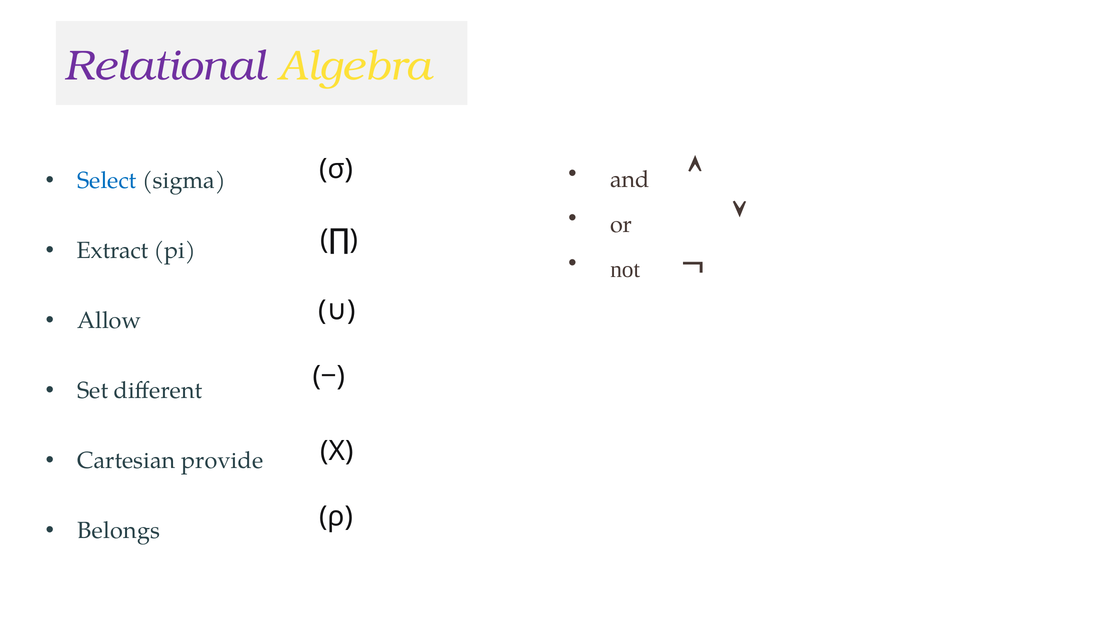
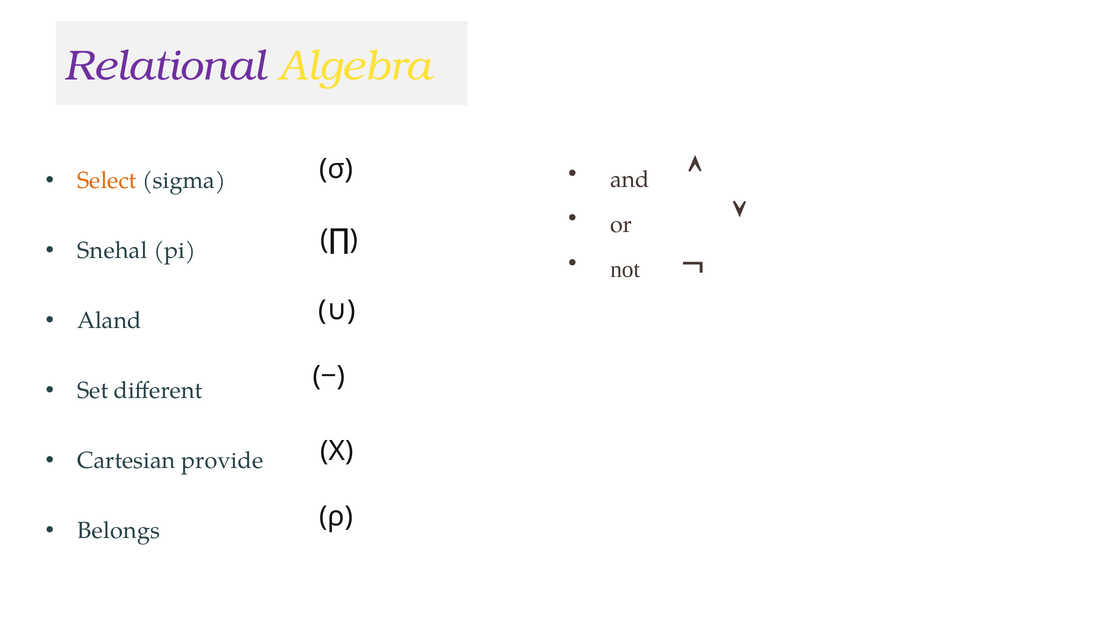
Select colour: blue -> orange (107, 181)
Extract: Extract -> Snehal (112, 251)
Allow: Allow -> Aland (109, 321)
